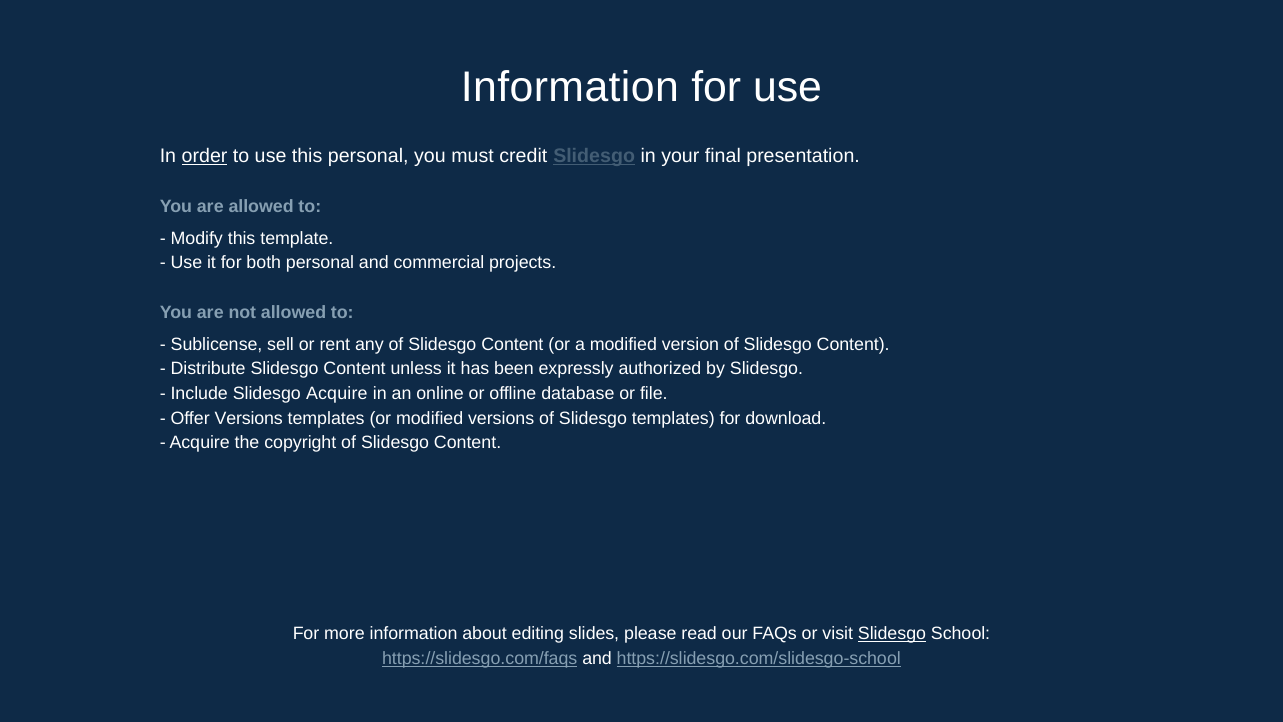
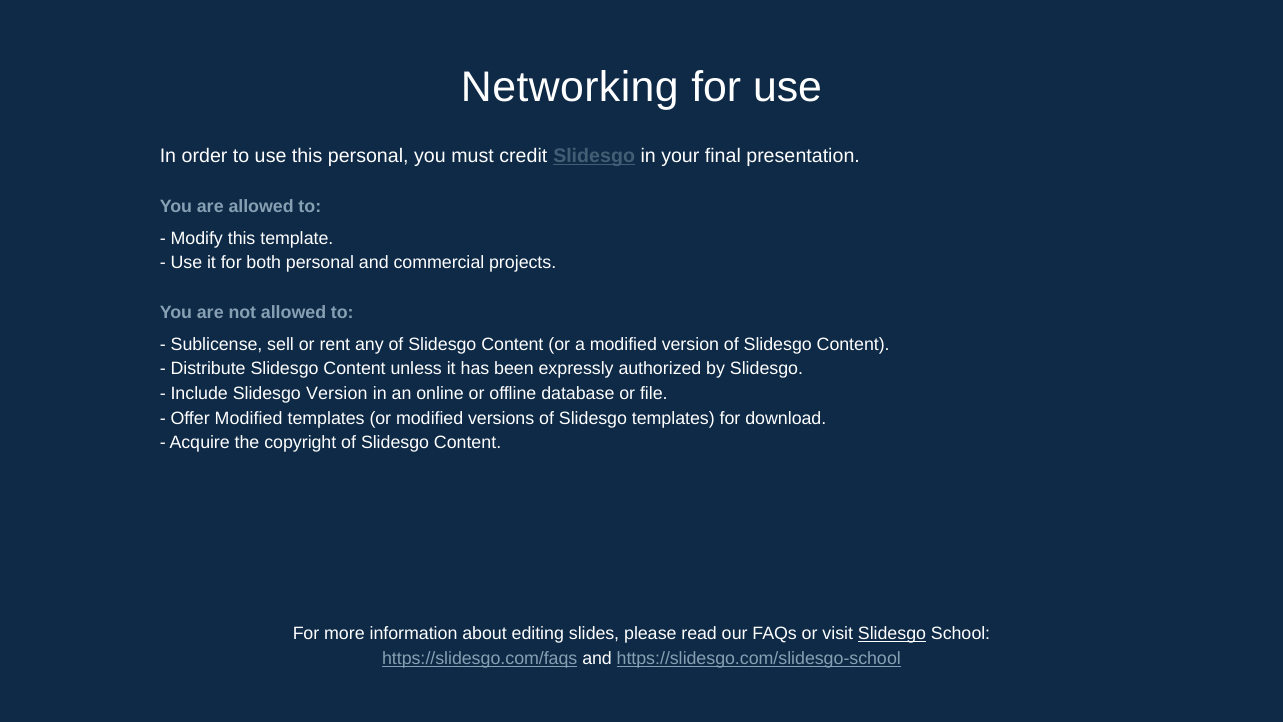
Information: Information -> Networking (570, 87)
order underline: present -> none (205, 156)
Slidesgo Acquire: Acquire -> Version (337, 393)
Offer Versions: Versions -> Modified (249, 418)
